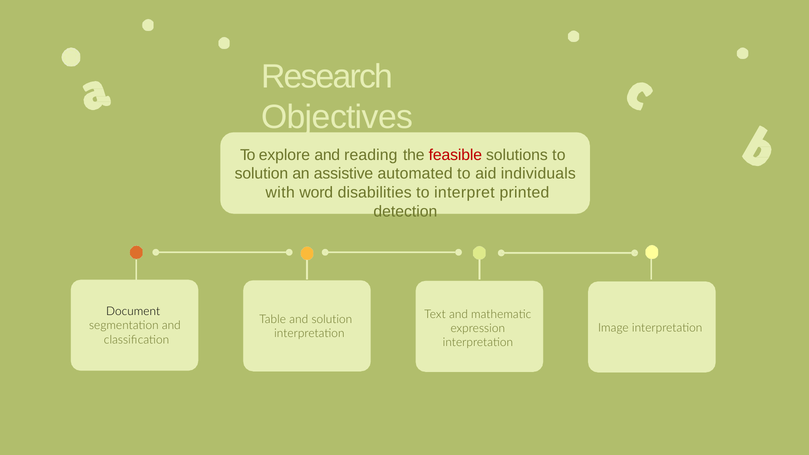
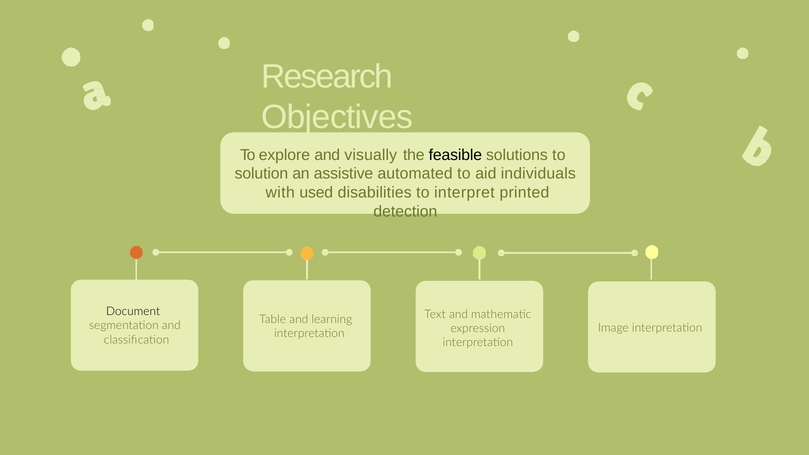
reading: reading -> visually (371, 155)
feasible colour: red -> black (455, 155)
word: word -> used (316, 193)
and solution: solution -> learning (332, 319)
